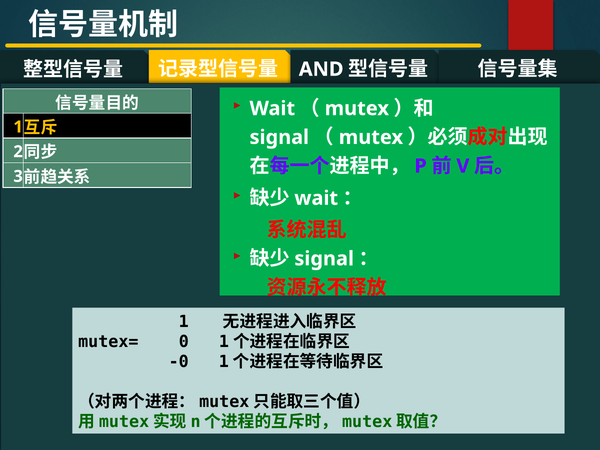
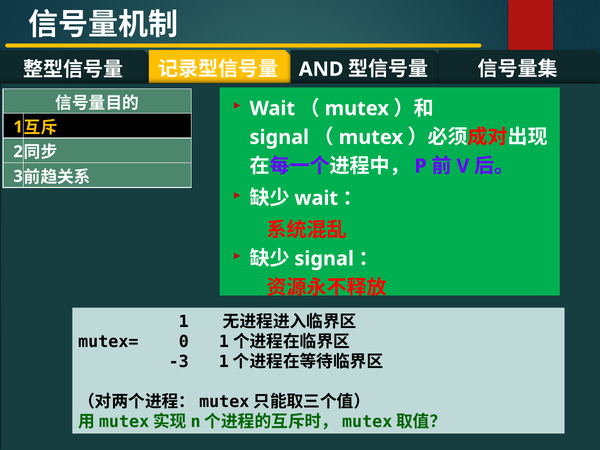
-0: -0 -> -3 (179, 362)
